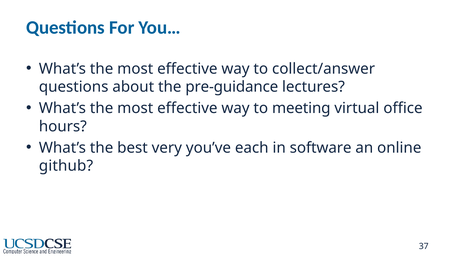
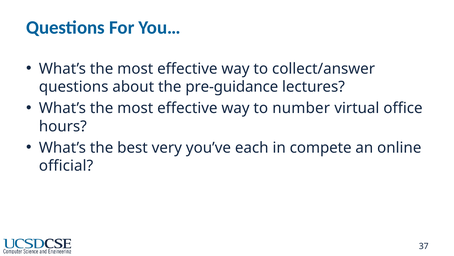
meeting: meeting -> number (301, 108)
software: software -> compete (321, 147)
github: github -> official (66, 165)
